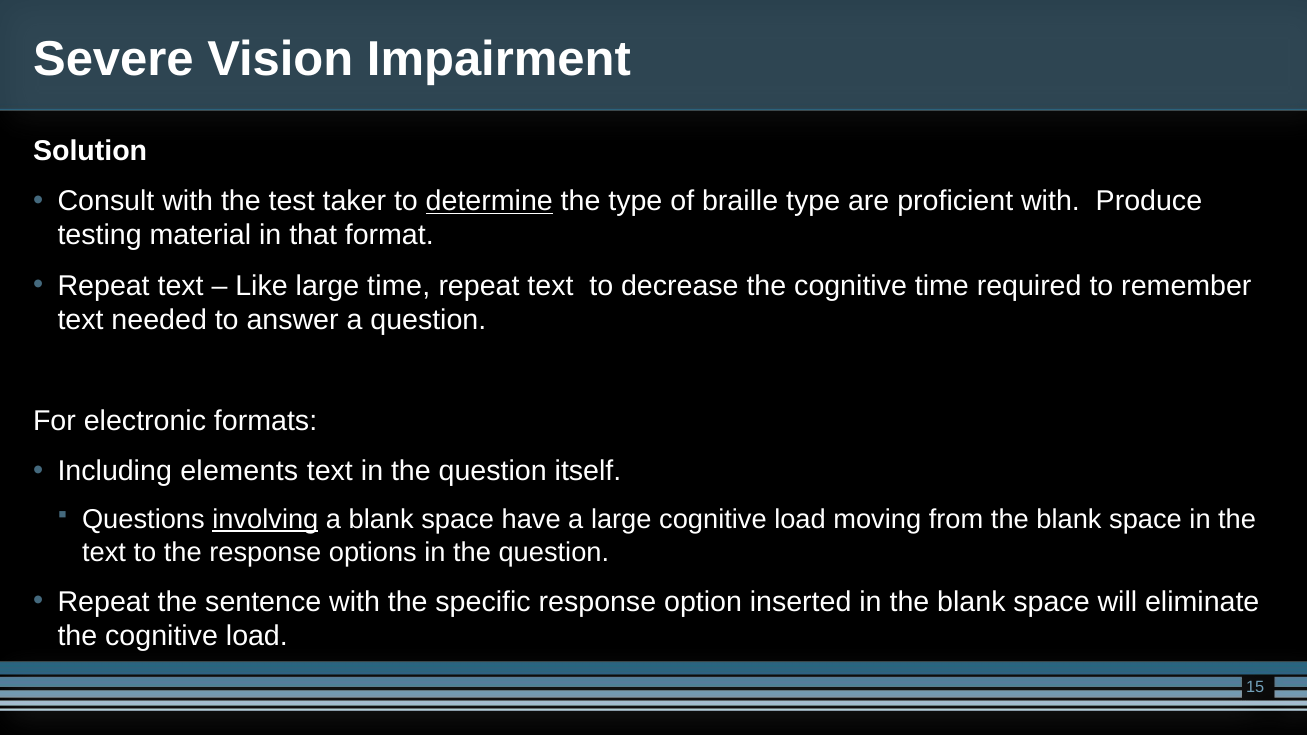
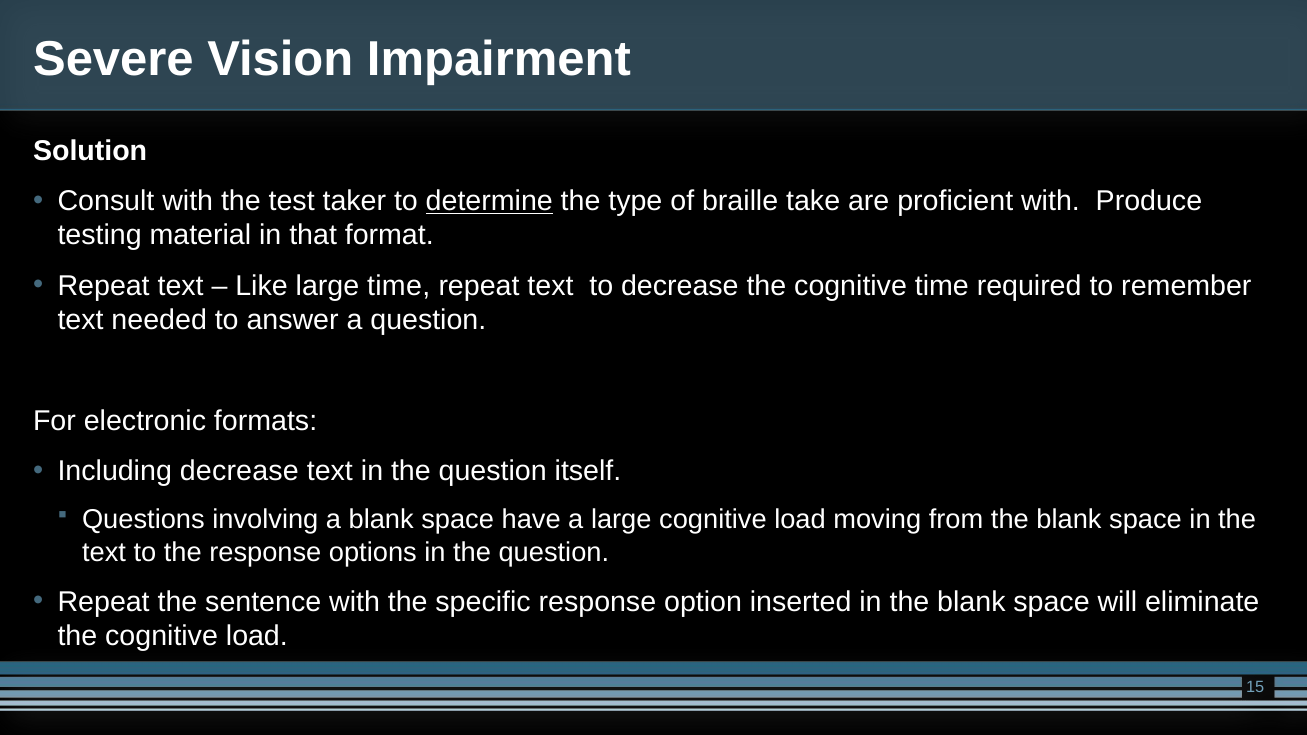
braille type: type -> take (813, 201)
Including elements: elements -> decrease (239, 471)
involving underline: present -> none (265, 520)
